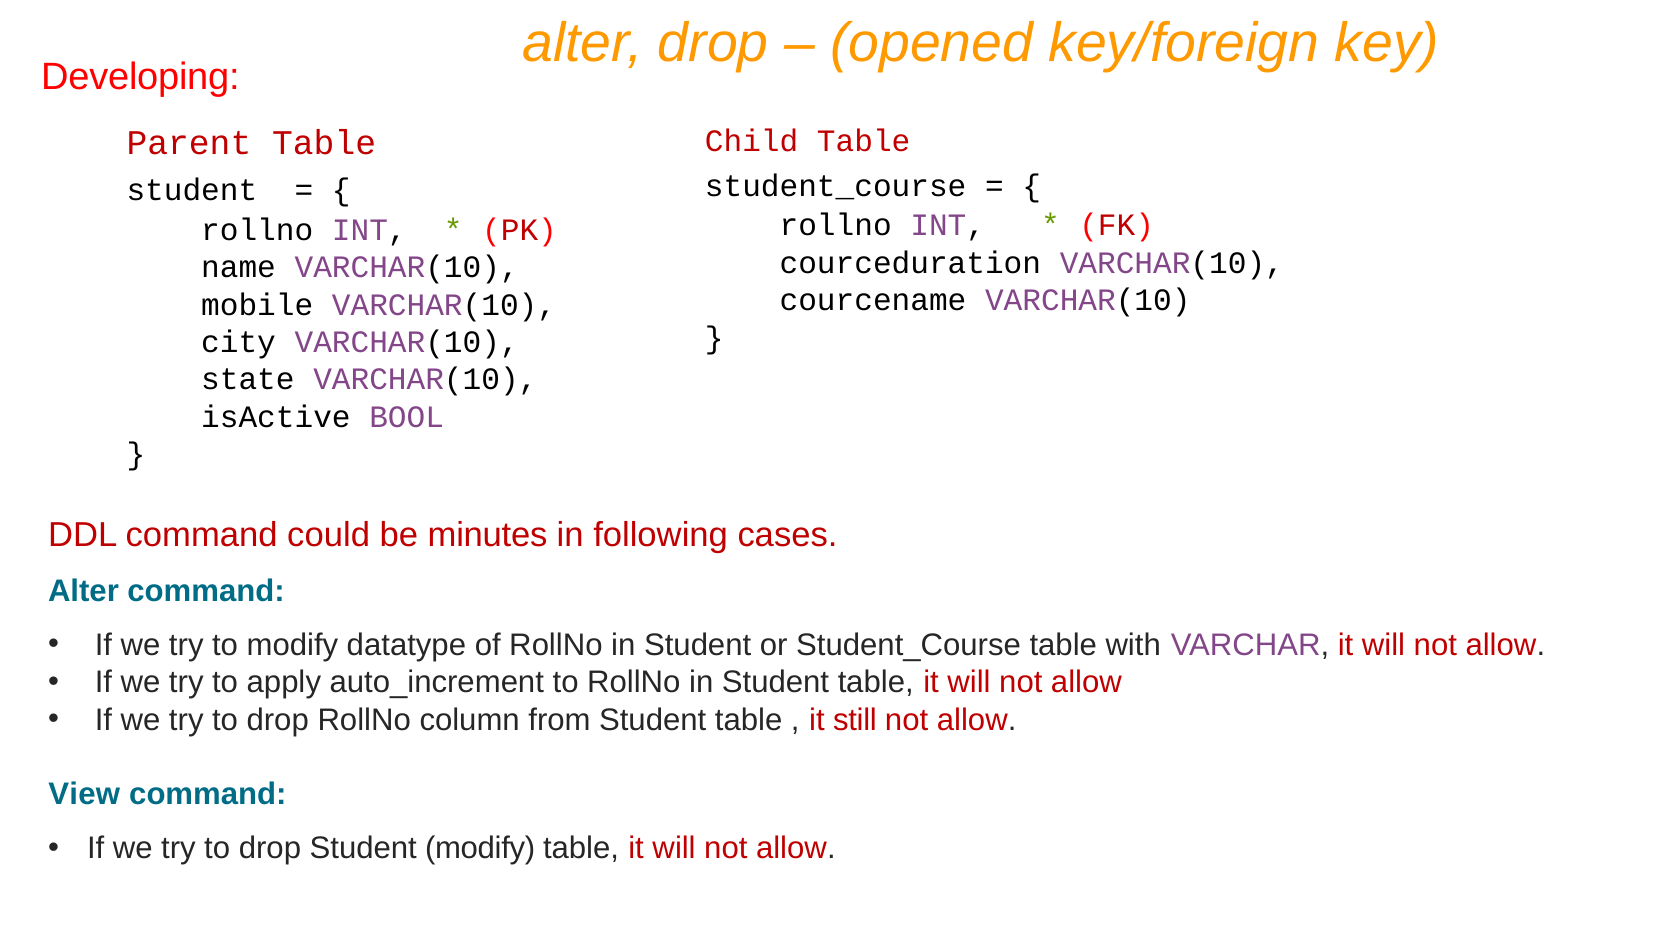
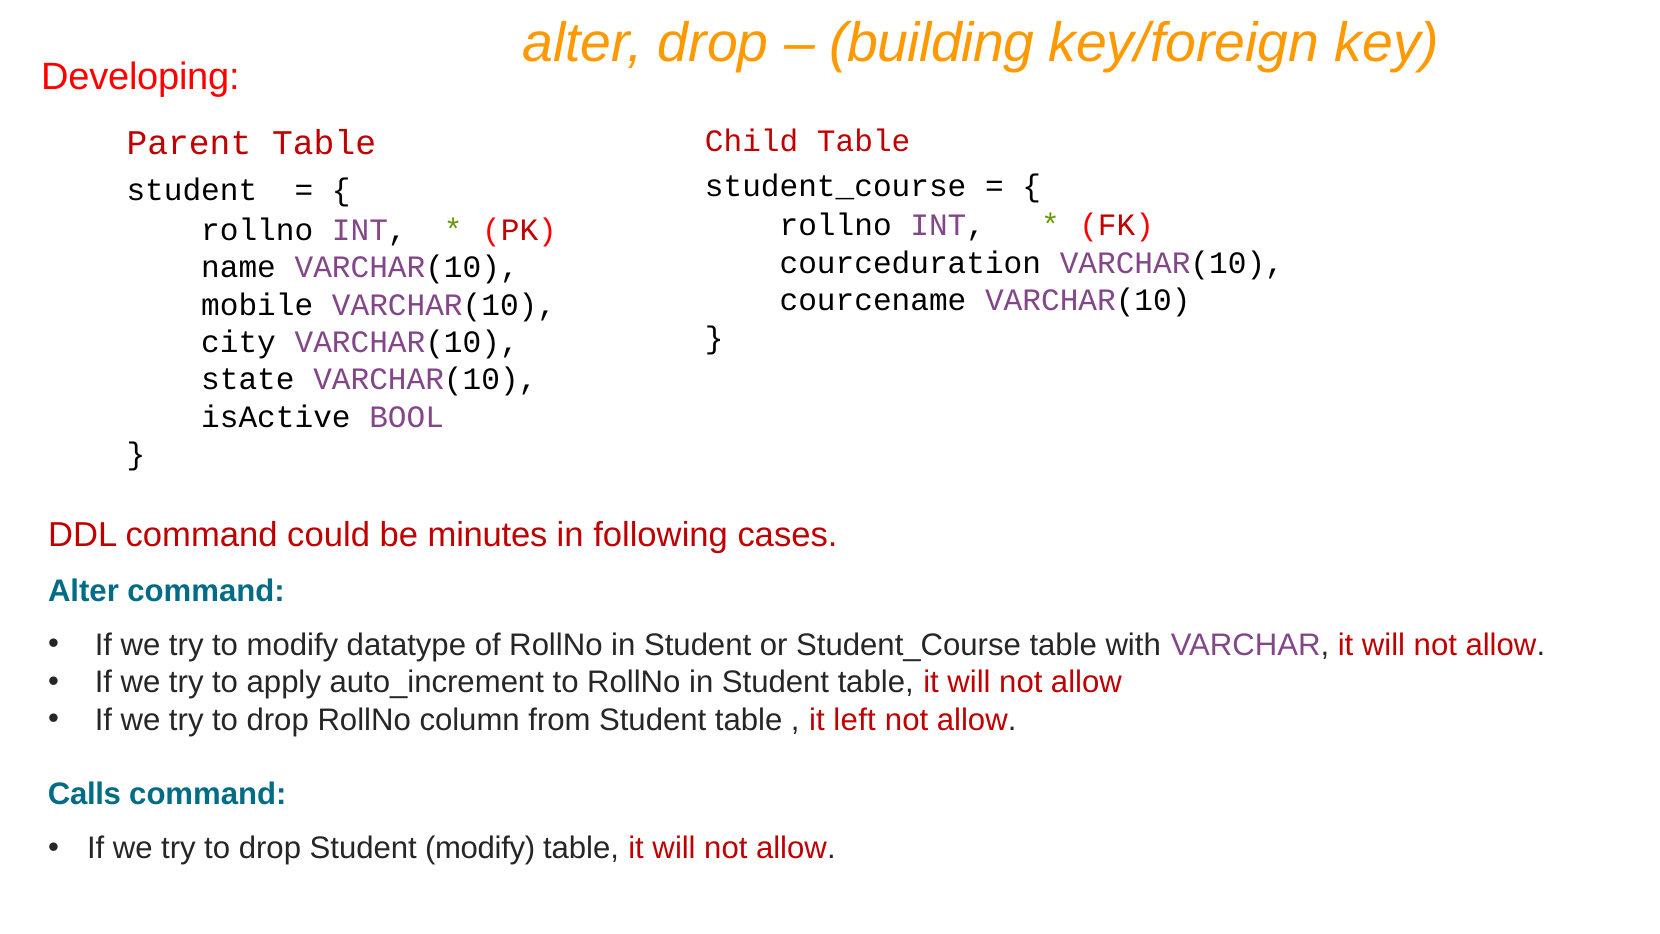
opened: opened -> building (932, 43)
still: still -> left (855, 720)
View: View -> Calls (84, 794)
